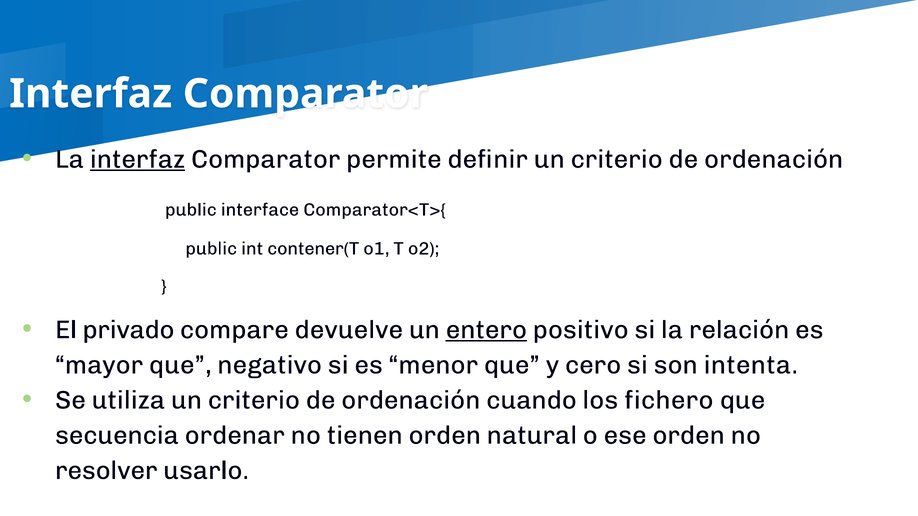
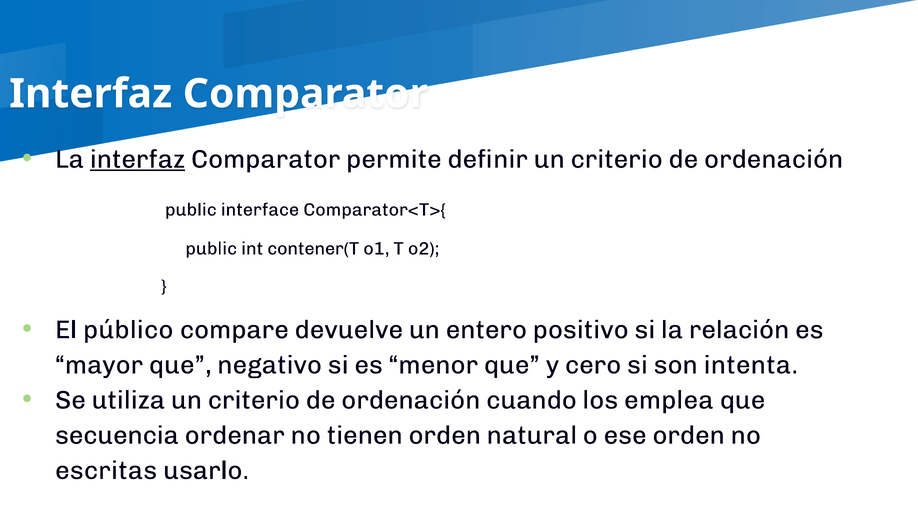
privado: privado -> público (128, 330)
entero underline: present -> none (486, 330)
fichero: fichero -> emplea (669, 400)
resolver: resolver -> escritas (106, 471)
